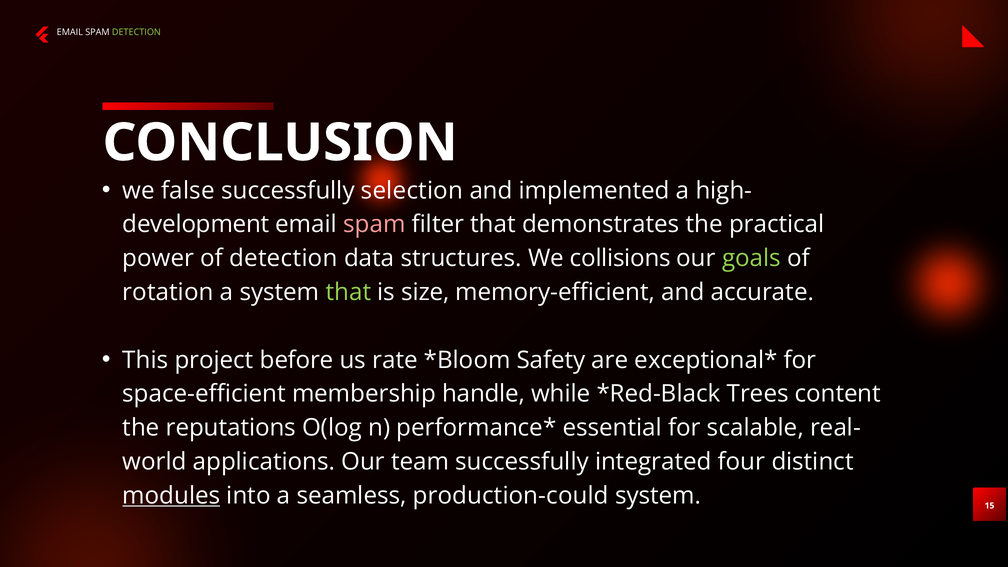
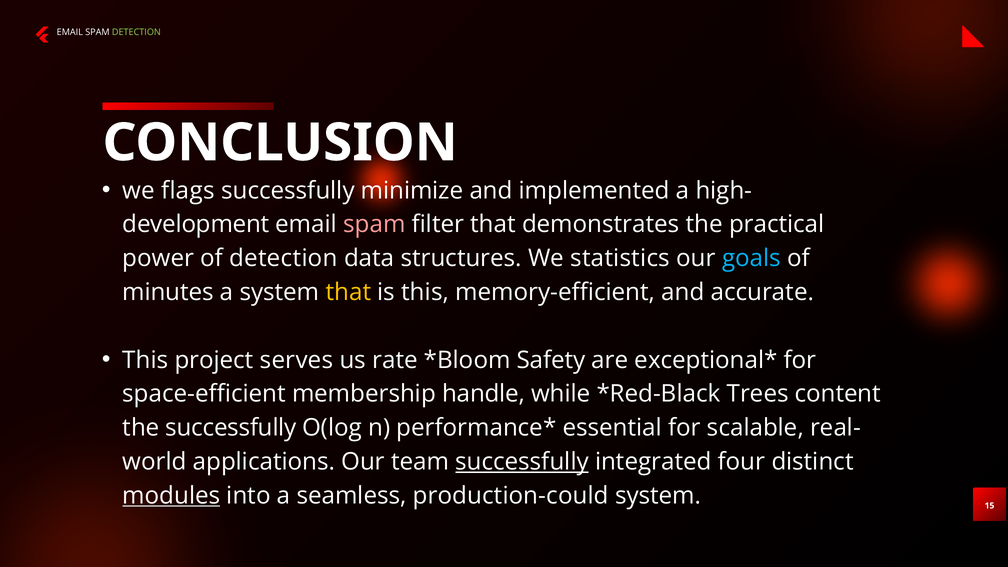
false: false -> flags (188, 191)
selection: selection -> minimize (412, 191)
collisions: collisions -> statistics (620, 258)
goals colour: light green -> light blue (751, 258)
rotation: rotation -> minutes (168, 292)
that colour: light green -> yellow (348, 292)
is size: size -> this (425, 292)
before: before -> serves (297, 360)
the reputations: reputations -> successfully (231, 428)
successfully underline: none -> present (522, 462)
